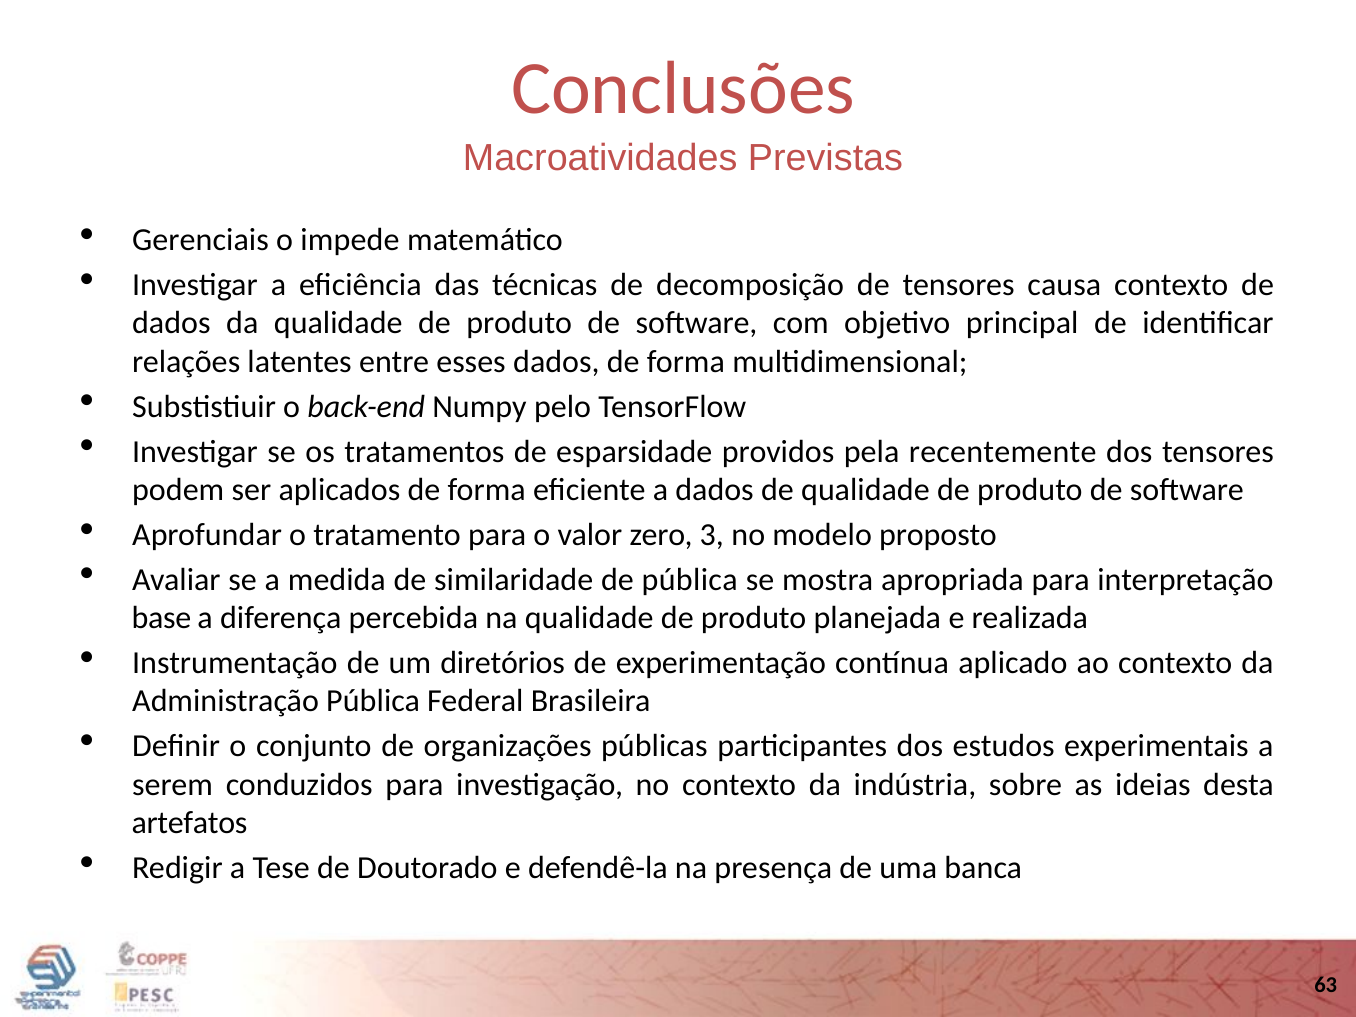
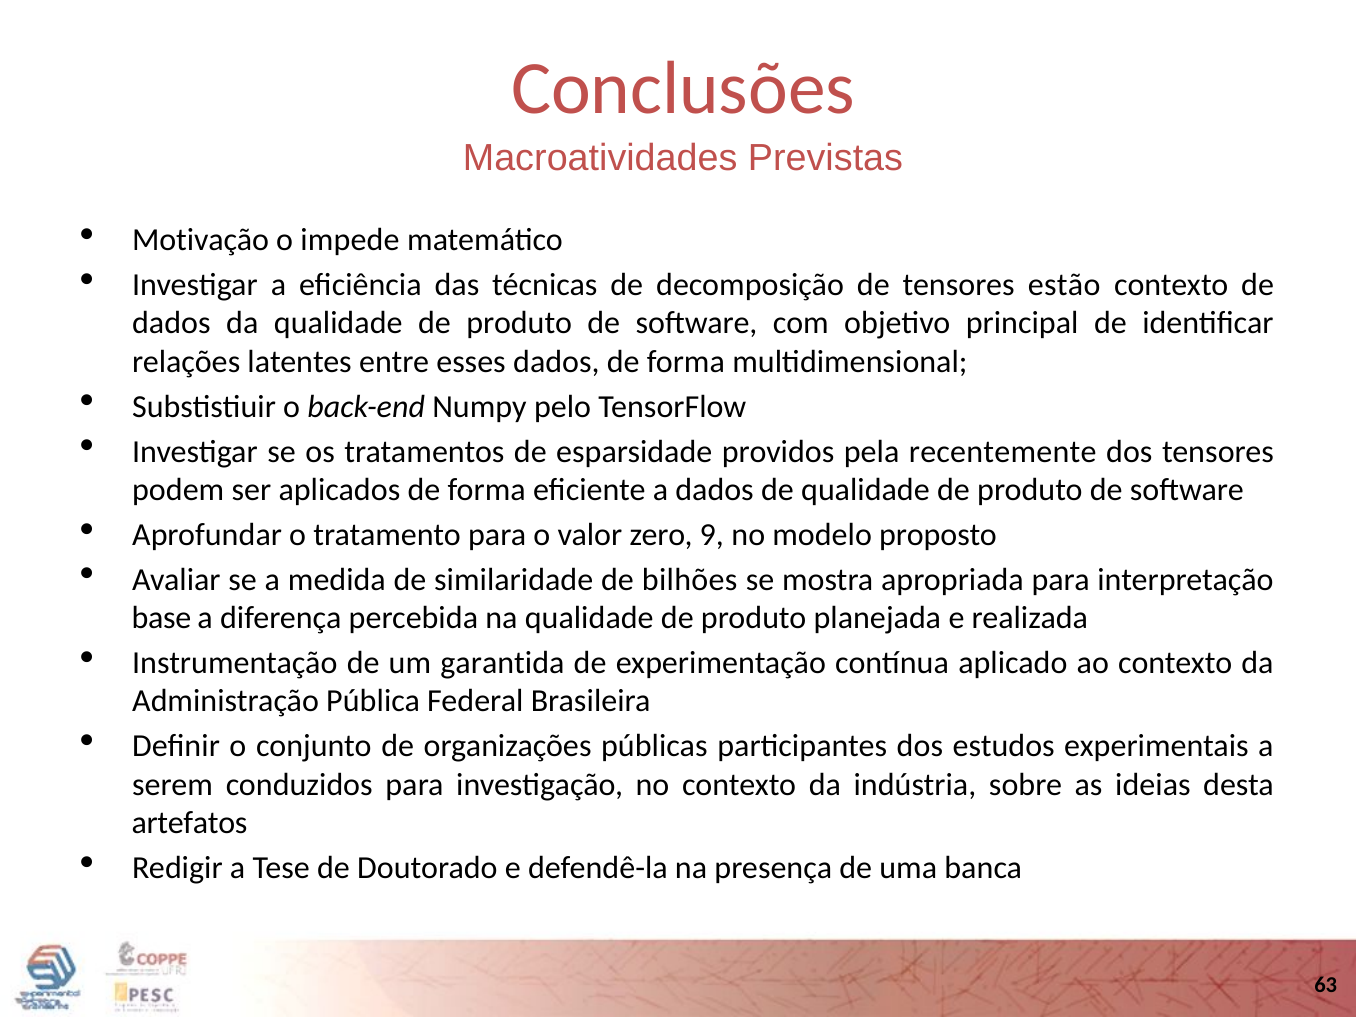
Gerenciais: Gerenciais -> Motivação (201, 240)
causa: causa -> estão (1064, 285)
3: 3 -> 9 (712, 535)
de pública: pública -> bilhões (690, 580)
diretórios: diretórios -> garantida (502, 663)
